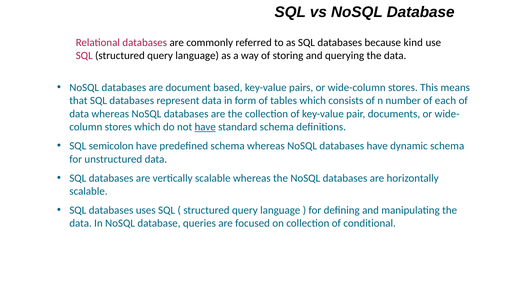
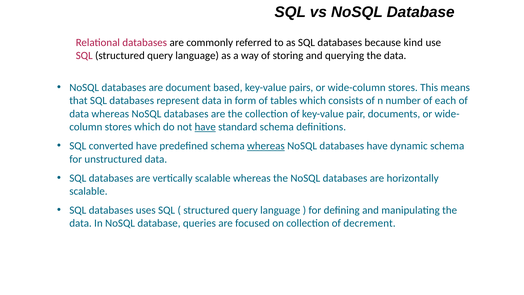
semicolon: semicolon -> converted (111, 146)
whereas underline: none -> present (266, 146)
conditional: conditional -> decrement (369, 223)
